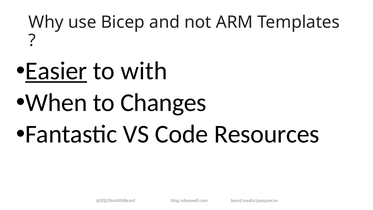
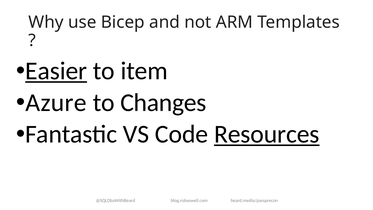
with: with -> item (144, 71)
When: When -> Azure (56, 103)
Resources underline: none -> present (267, 134)
